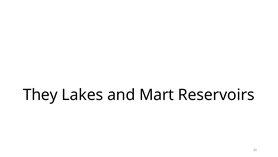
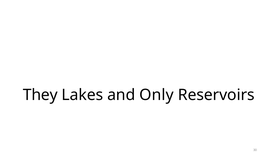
Mart: Mart -> Only (157, 94)
